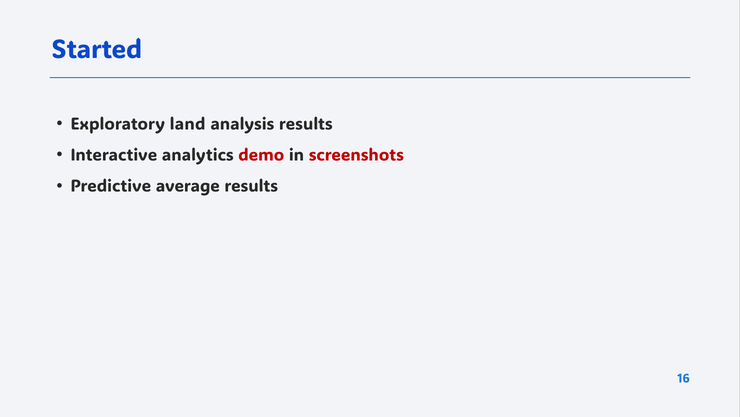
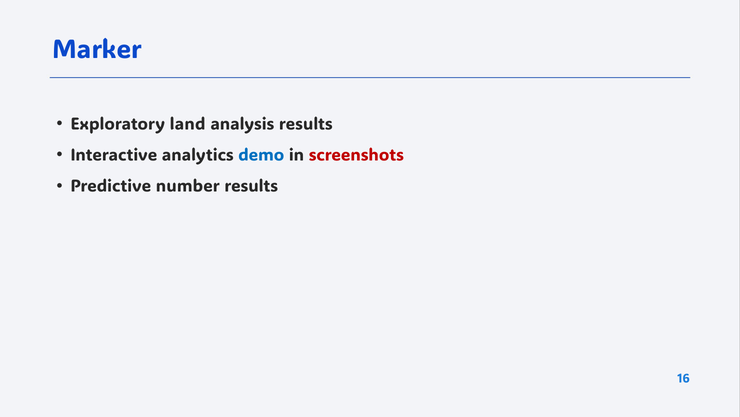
Started: Started -> Marker (97, 49)
demo colour: red -> blue (261, 155)
average: average -> number (188, 186)
